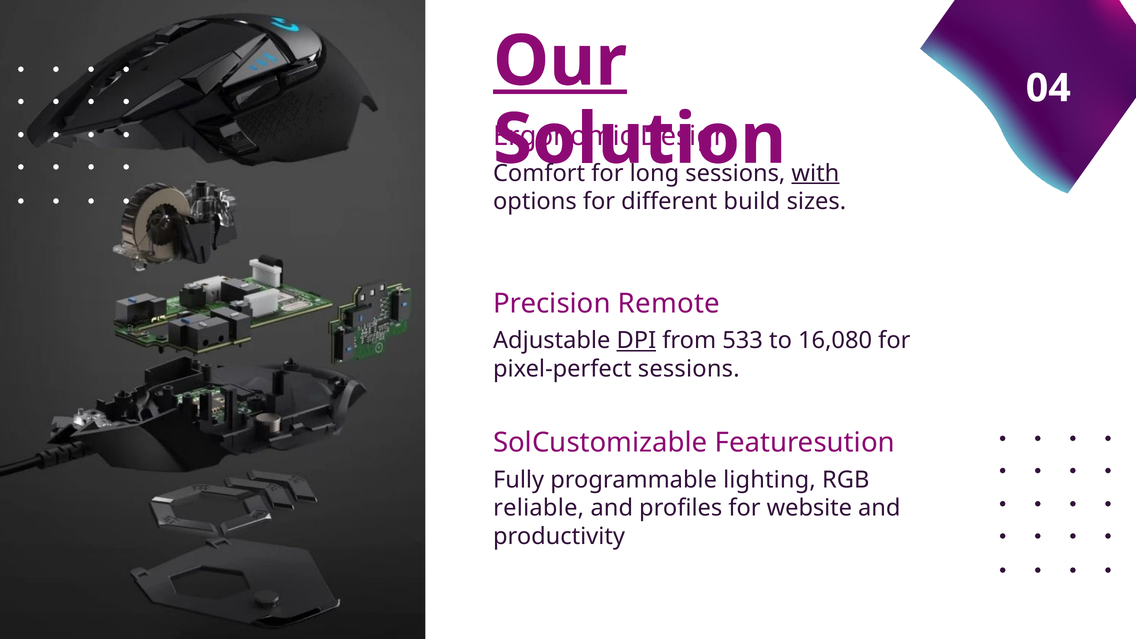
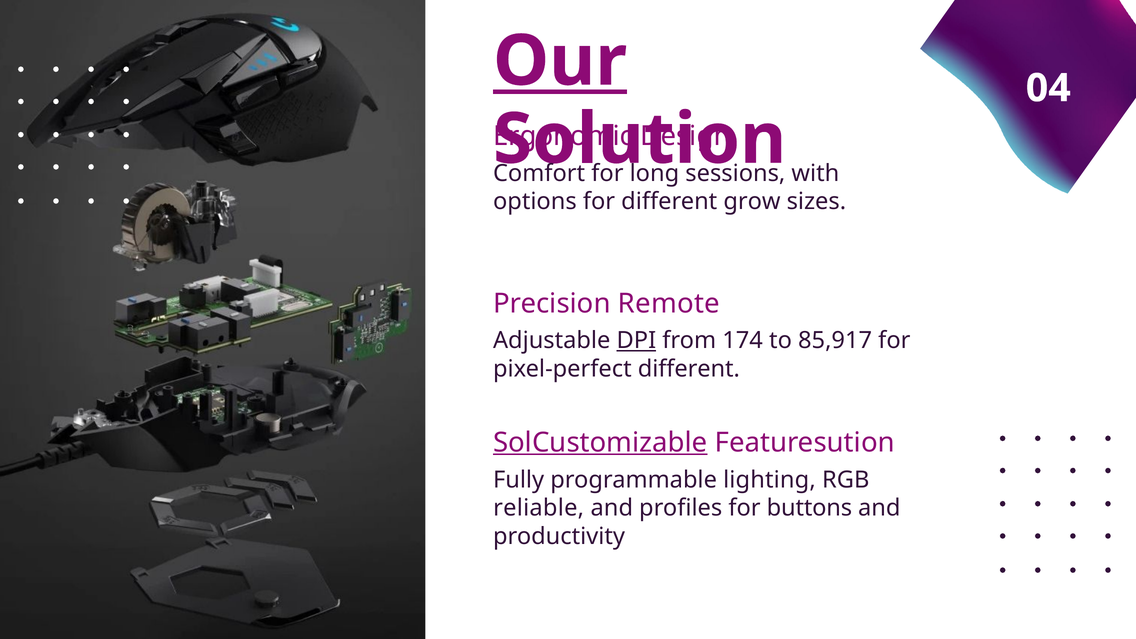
with underline: present -> none (815, 173)
build: build -> grow (752, 202)
533: 533 -> 174 (743, 341)
16,080: 16,080 -> 85,917 (835, 341)
pixel-perfect sessions: sessions -> different (689, 369)
SolCustomizable underline: none -> present (600, 443)
website: website -> buttons (809, 508)
